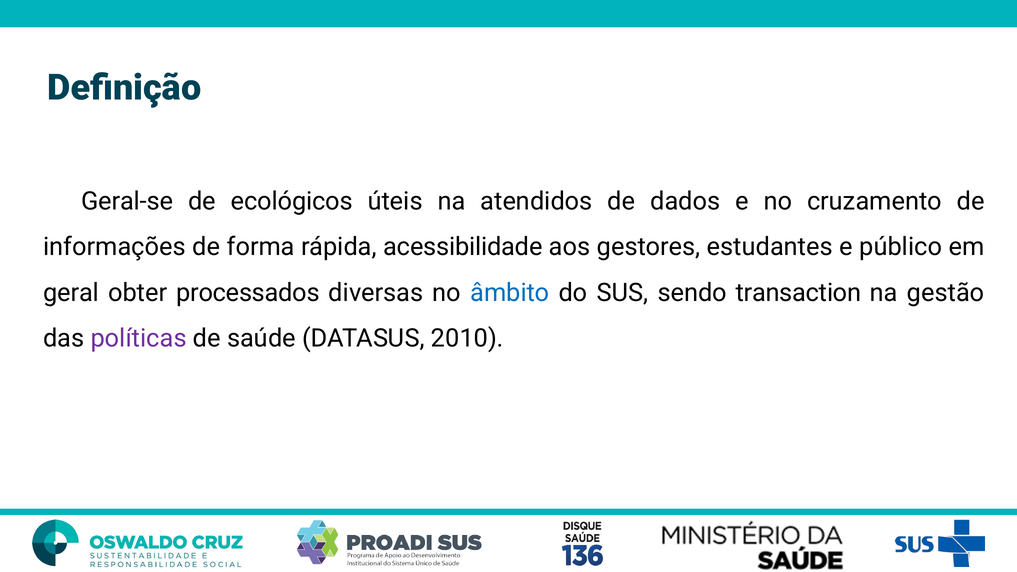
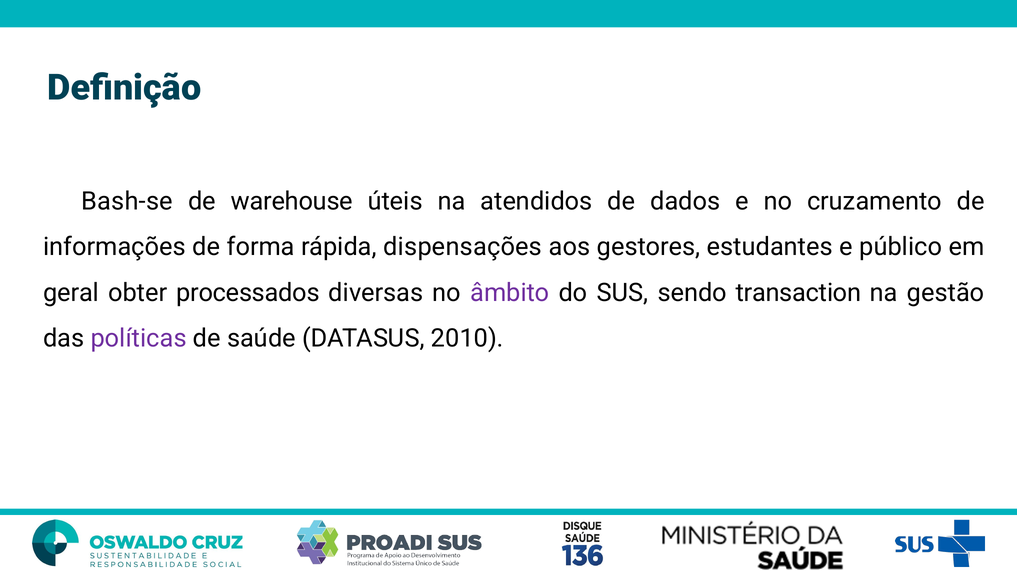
Geral-se: Geral-se -> Bash-se (127, 201)
ecológicos: ecológicos -> warehouse (292, 201)
acessibilidade: acessibilidade -> dispensações (463, 247)
âmbito colour: blue -> purple (510, 293)
